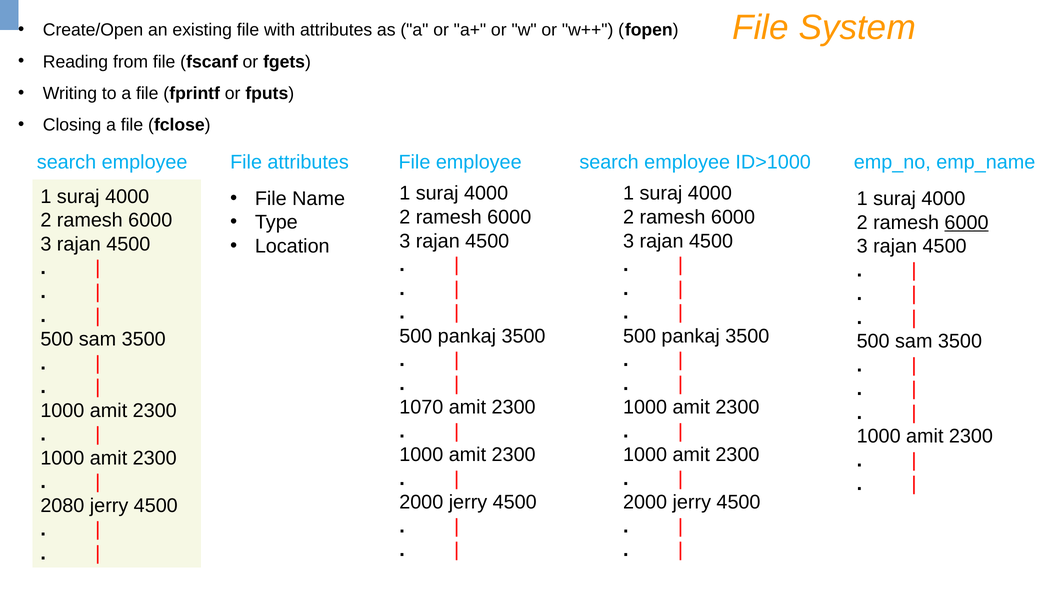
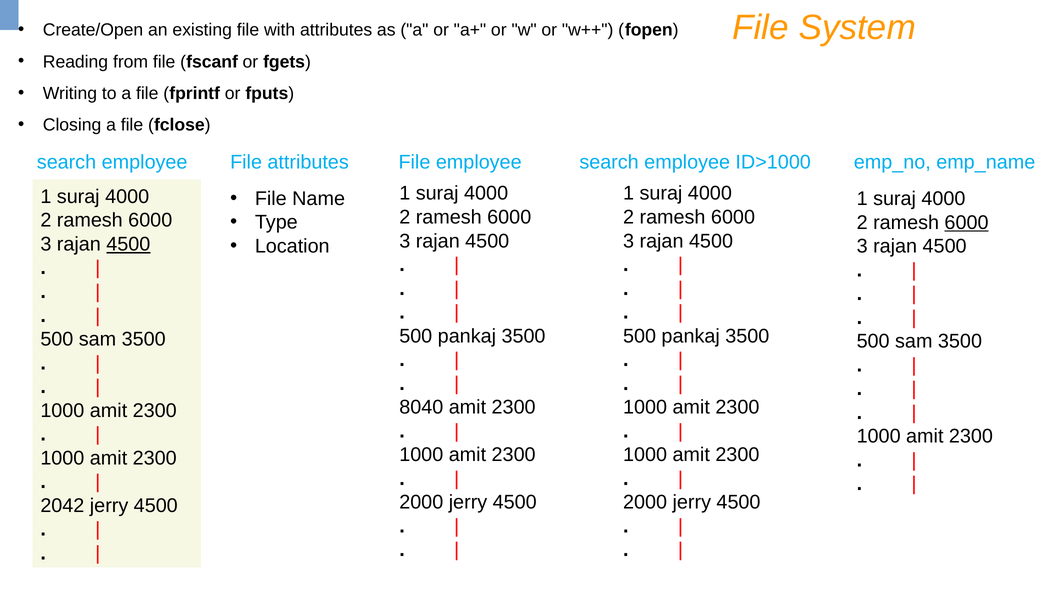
4500 underline: none -> present (128, 244)
1070: 1070 -> 8040 (421, 407)
2080: 2080 -> 2042 (62, 506)
